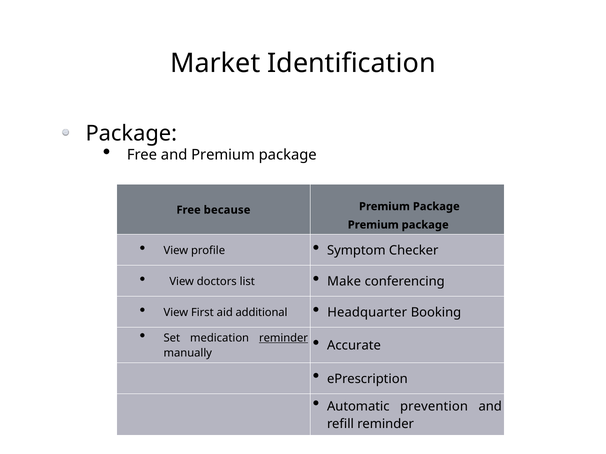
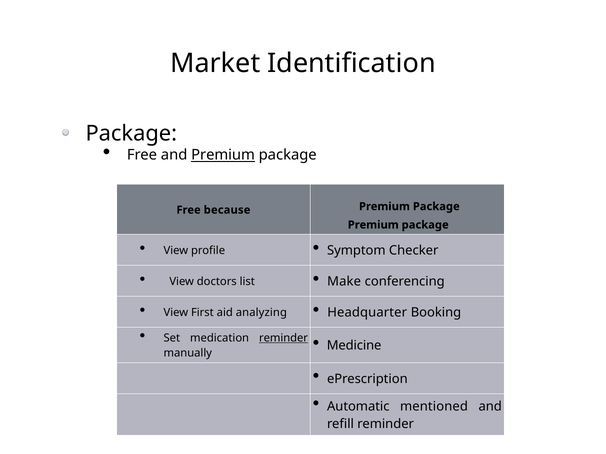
Premium underline: none -> present (223, 155)
additional: additional -> analyzing (261, 313)
Accurate: Accurate -> Medicine (354, 346)
prevention: prevention -> mentioned (434, 407)
